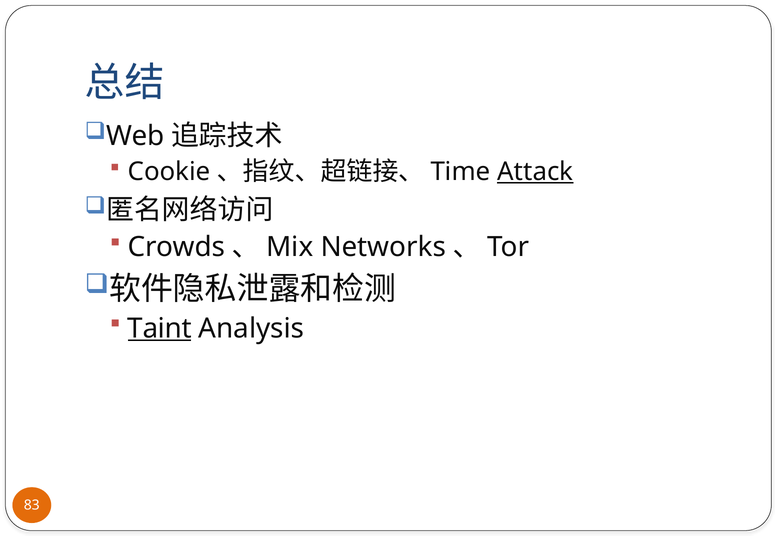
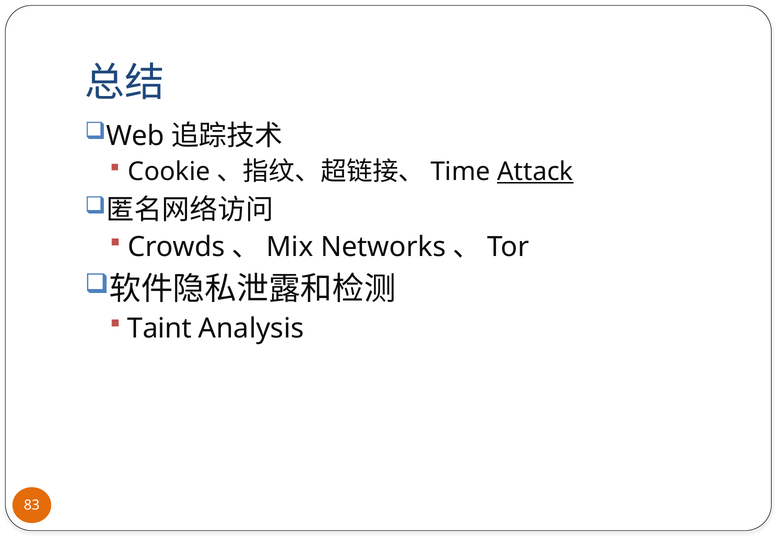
Taint underline: present -> none (160, 328)
